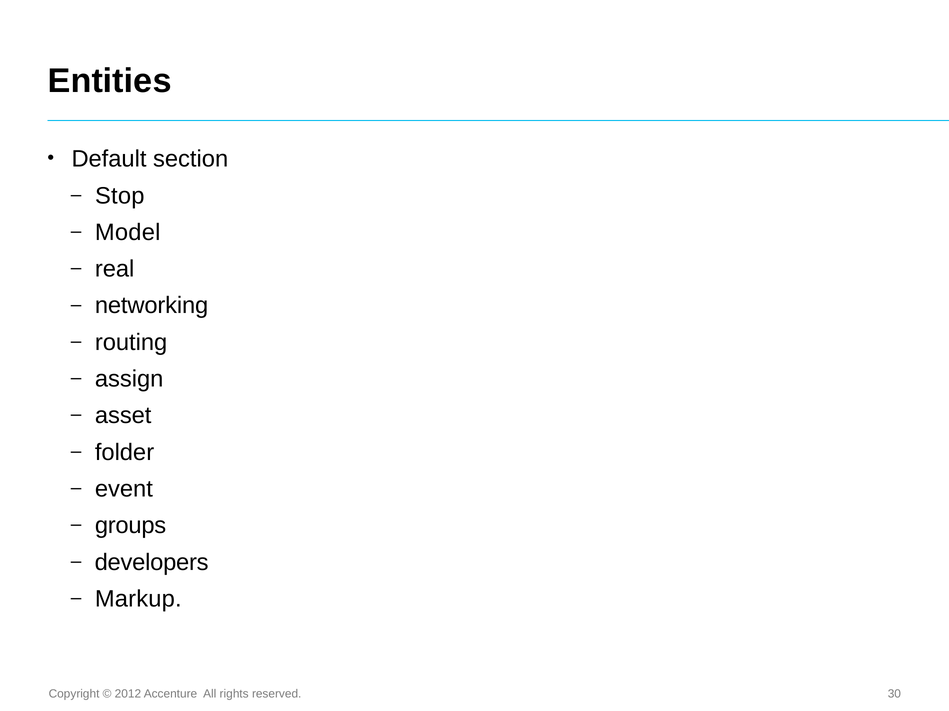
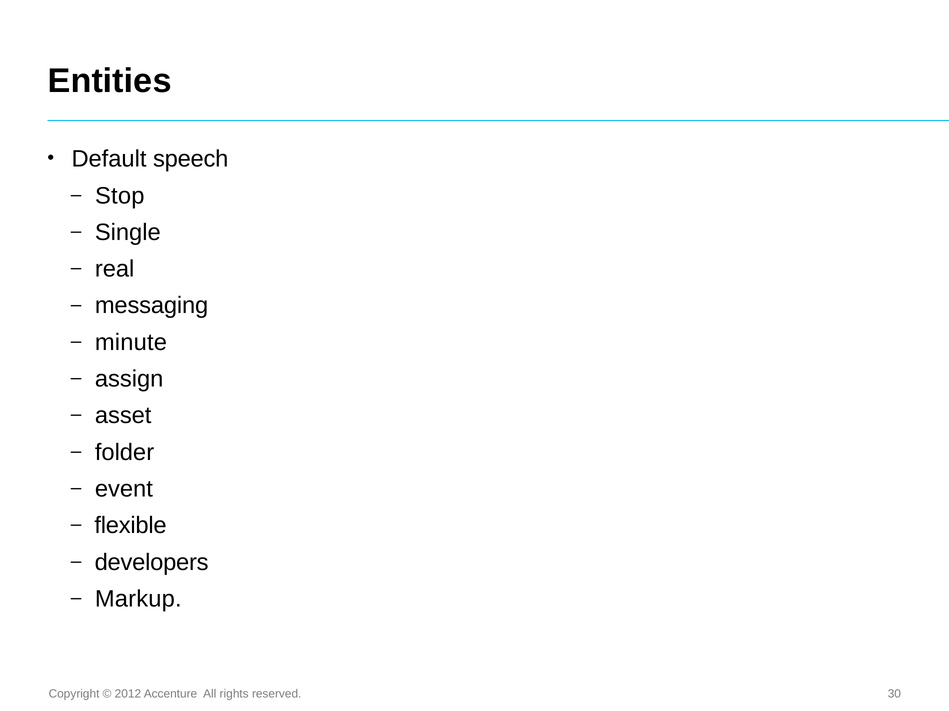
section: section -> speech (191, 159)
Model: Model -> Single (128, 233)
networking: networking -> messaging (152, 306)
routing: routing -> minute (131, 343)
groups: groups -> flexible (131, 526)
